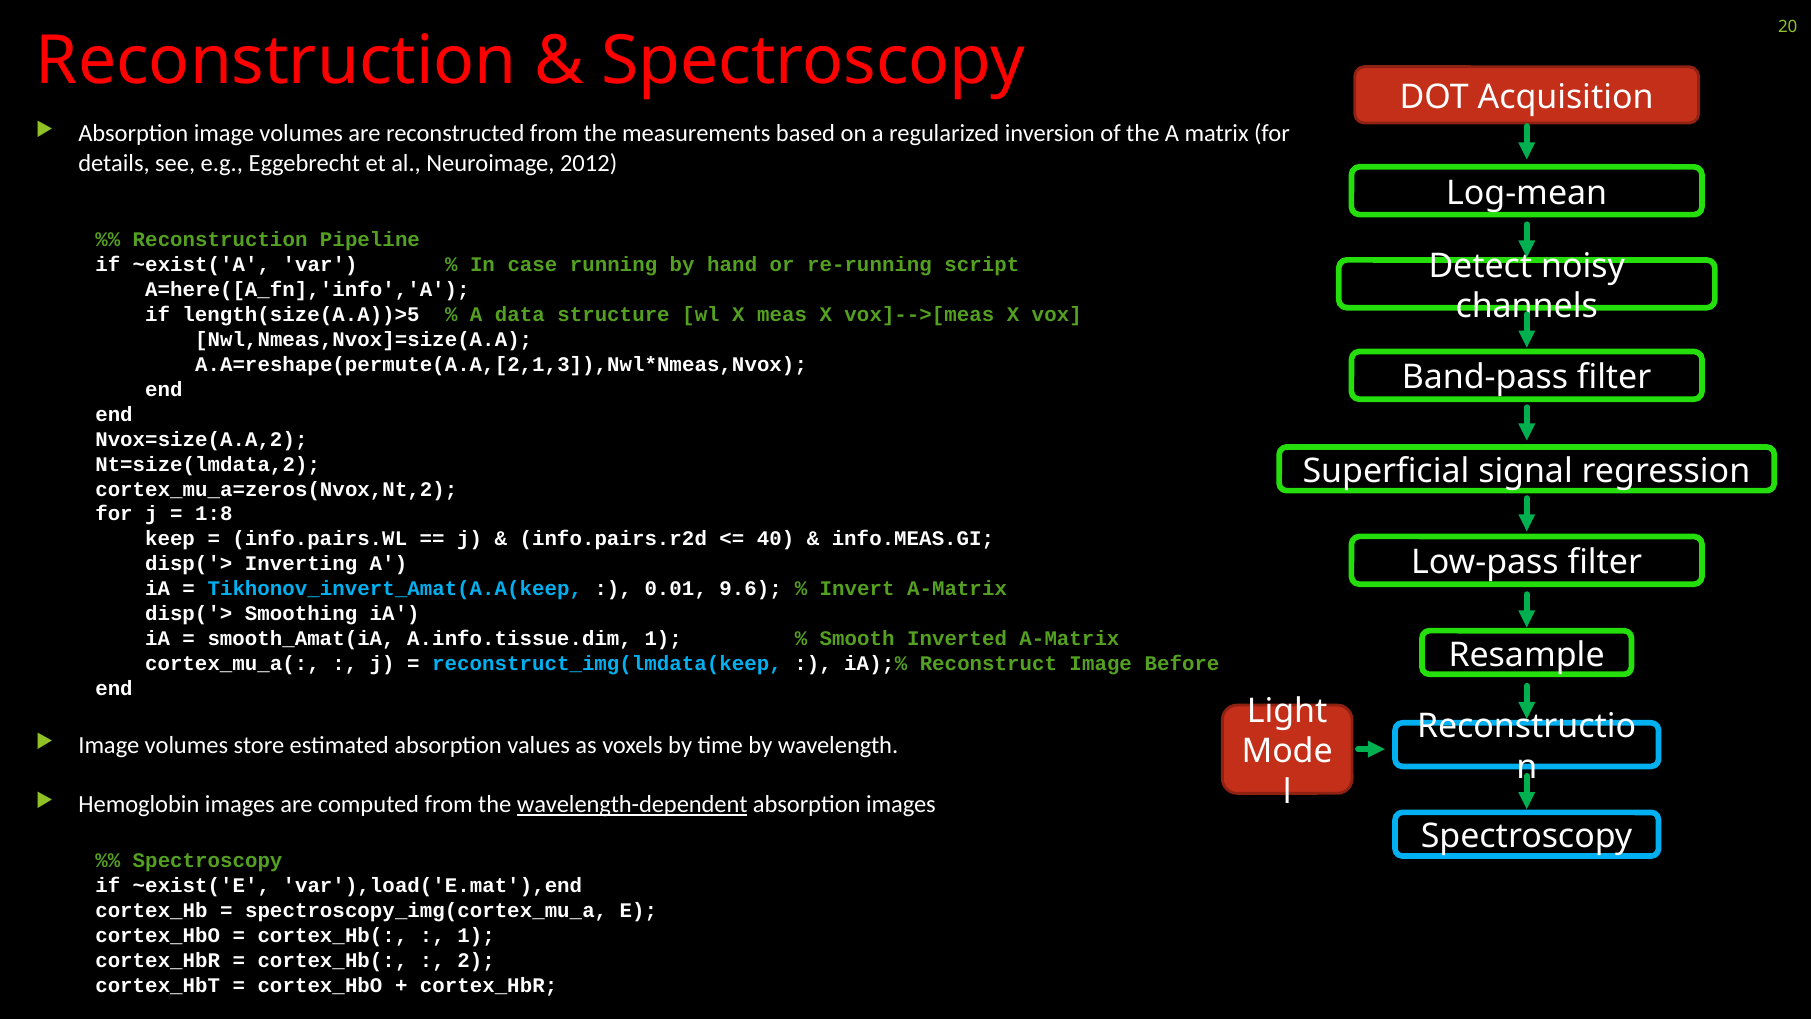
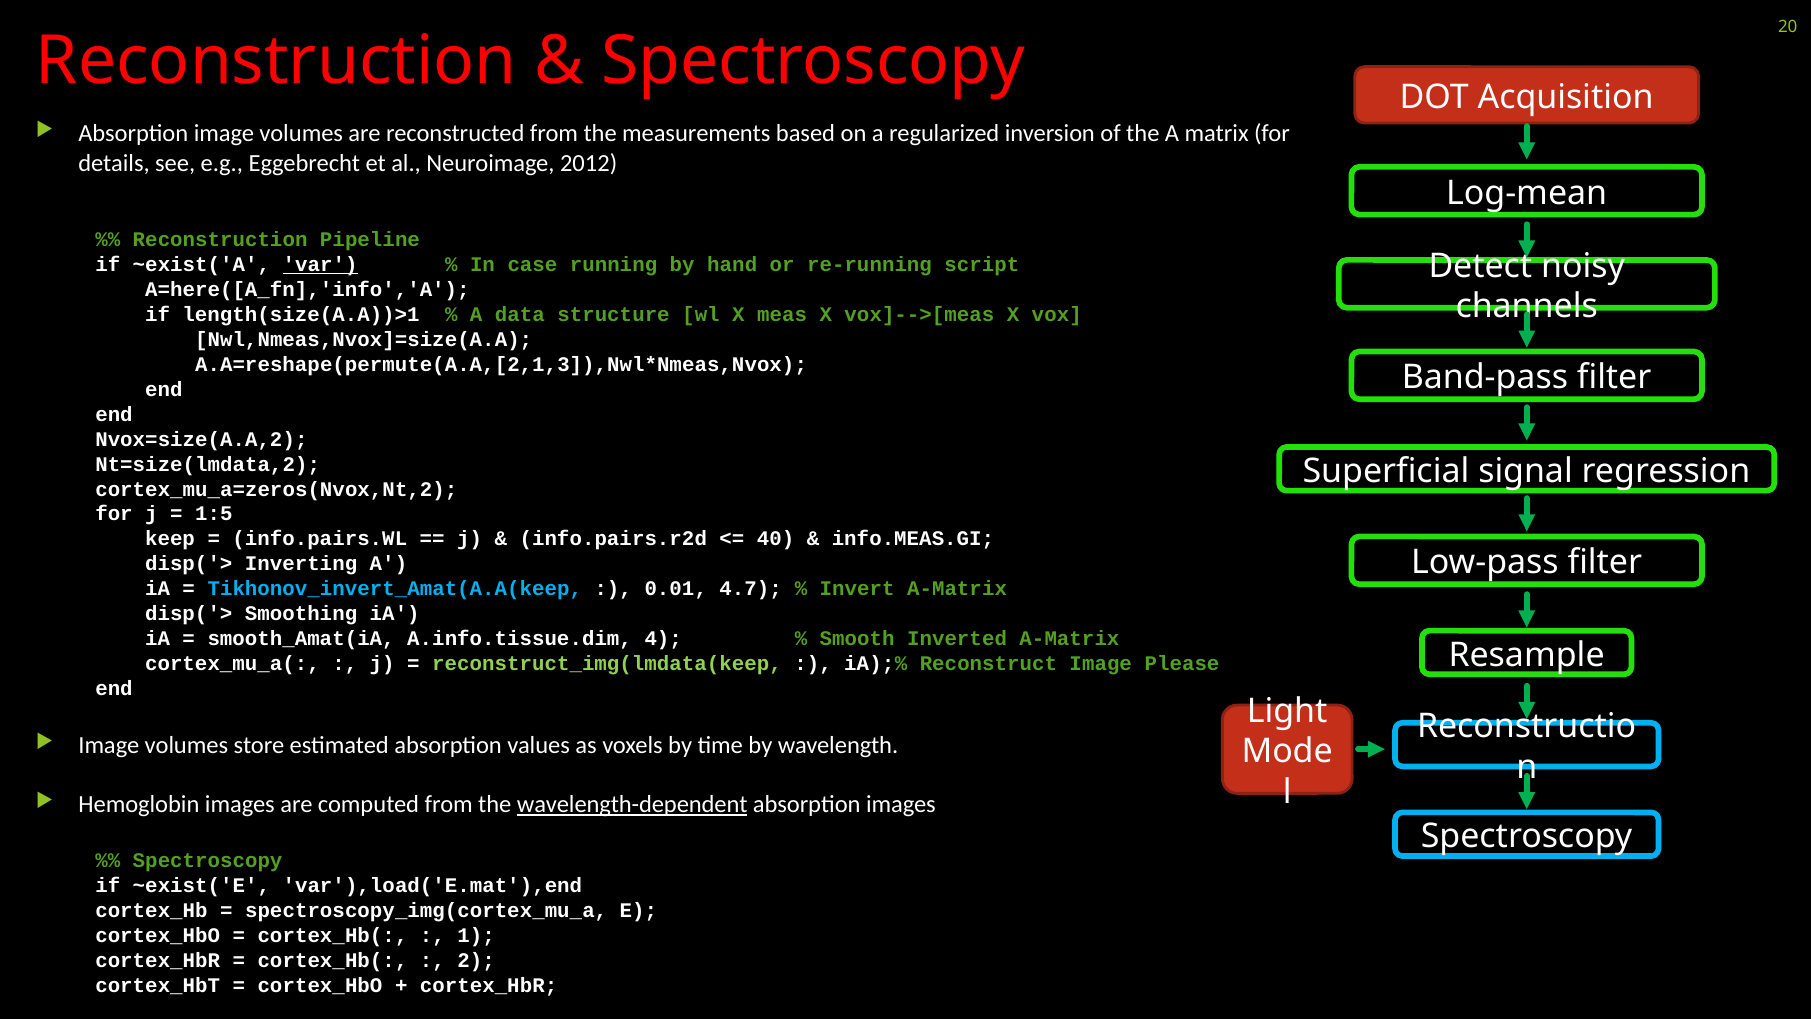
var underline: none -> present (320, 265)
length(size(A.A))>5: length(size(A.A))>5 -> length(size(A.A))>1 (301, 315)
1:8: 1:8 -> 1:5 (214, 514)
9.6: 9.6 -> 4.7 (751, 589)
A.info.tissue.dim 1: 1 -> 4 (663, 639)
reconstruct_img(lmdata(keep colour: light blue -> light green (607, 663)
Before: Before -> Please (1182, 663)
